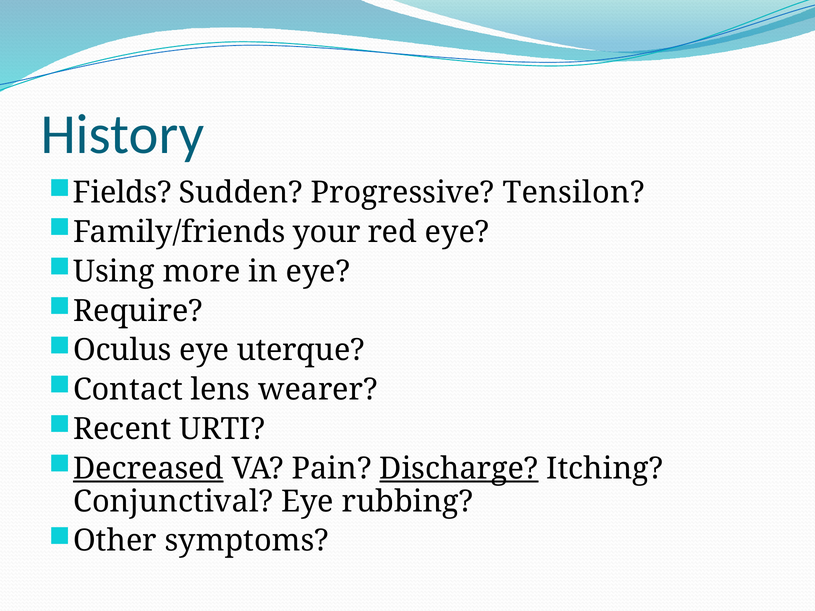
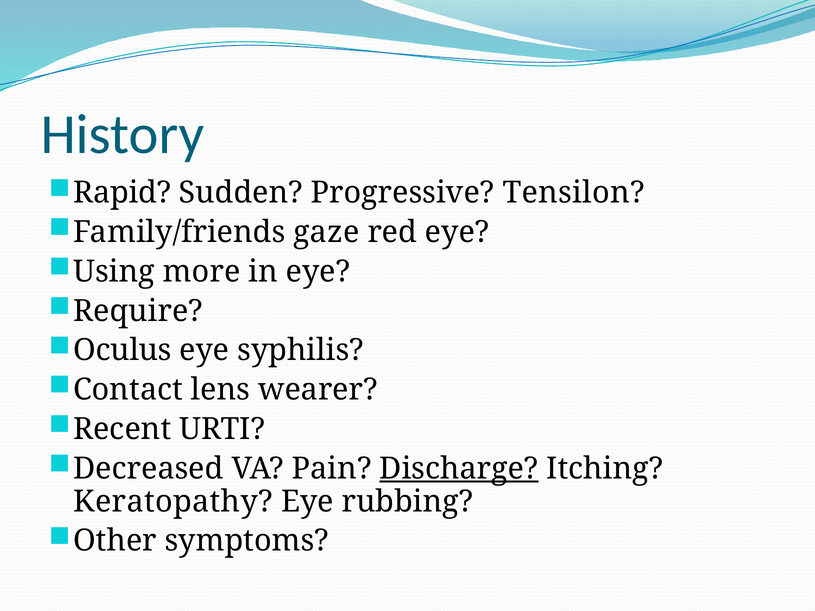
Fields: Fields -> Rapid (122, 193)
your: your -> gaze (326, 232)
uterque: uterque -> syphilis (301, 350)
Decreased underline: present -> none (148, 469)
Conjunctival: Conjunctival -> Keratopathy (173, 502)
